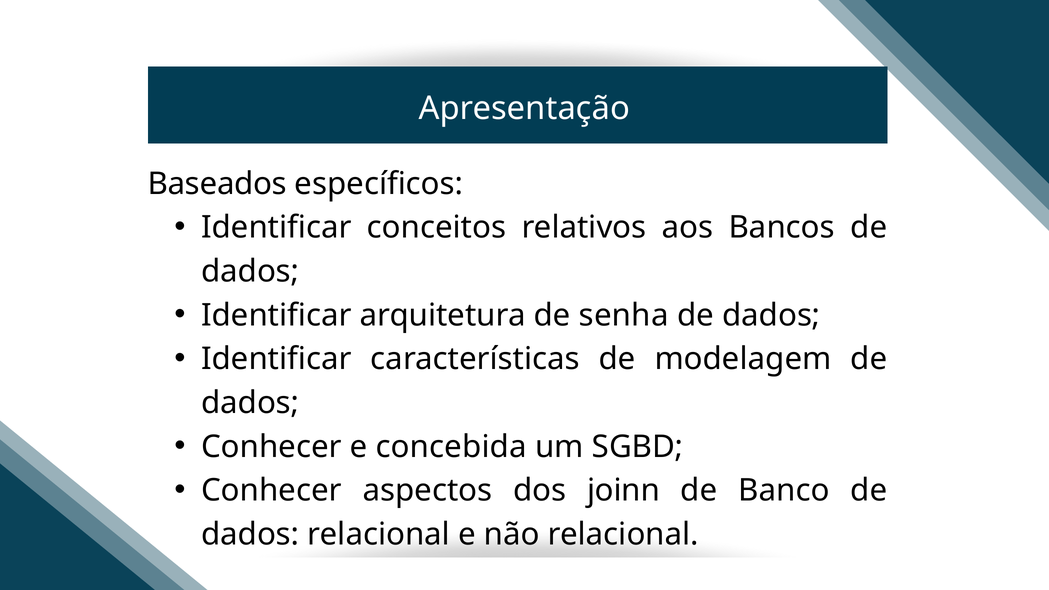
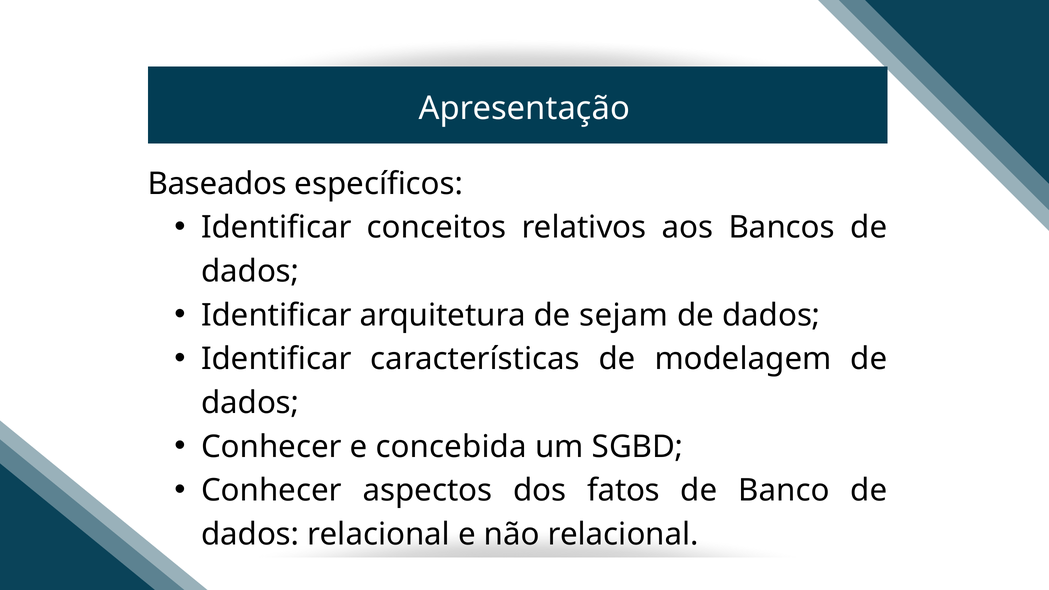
senha: senha -> sejam (624, 315)
joinn: joinn -> fatos (623, 491)
